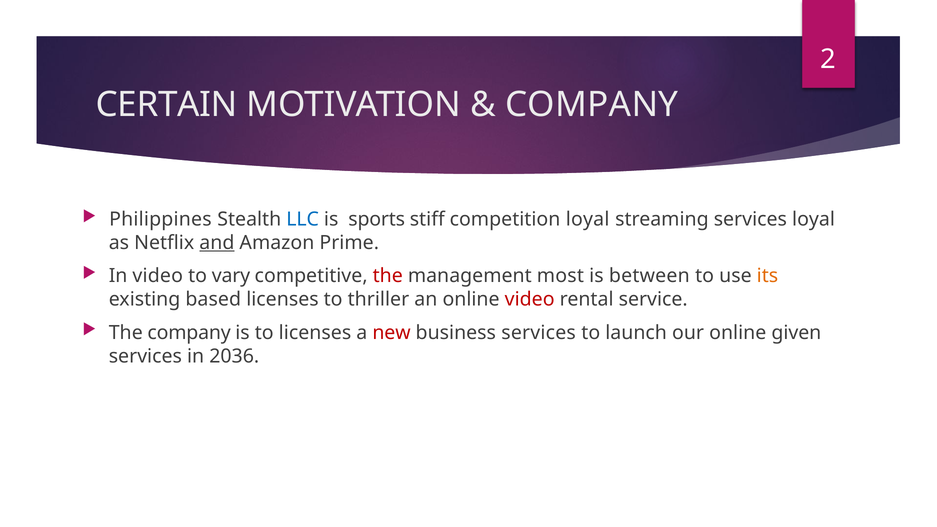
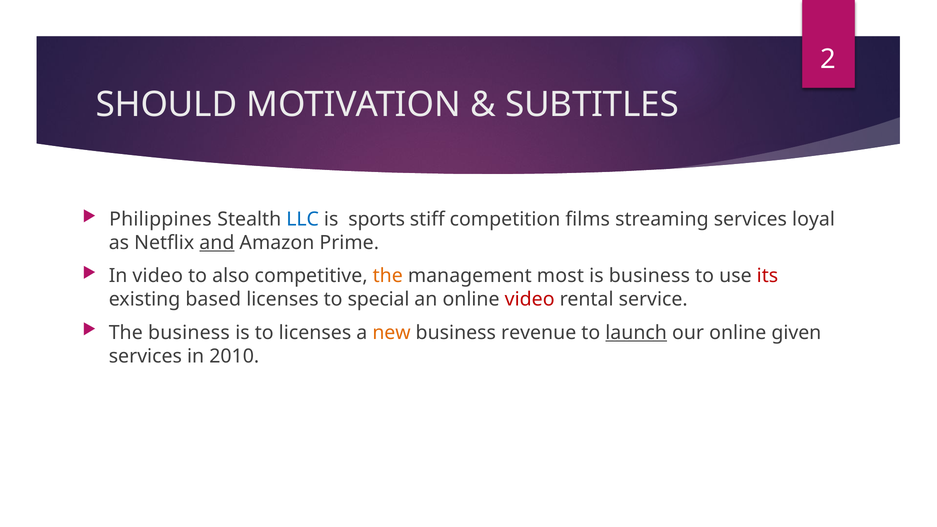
CERTAIN: CERTAIN -> SHOULD (167, 104)
COMPANY: COMPANY -> SUBTITLES (592, 104)
competition loyal: loyal -> films (588, 219)
vary: vary -> also (231, 276)
the colour: red -> orange (388, 276)
is between: between -> business (649, 276)
its colour: orange -> red (767, 276)
thriller: thriller -> special (379, 299)
The company: company -> business (189, 333)
new colour: red -> orange (392, 333)
business services: services -> revenue (539, 333)
launch underline: none -> present (636, 333)
2036: 2036 -> 2010 (234, 356)
